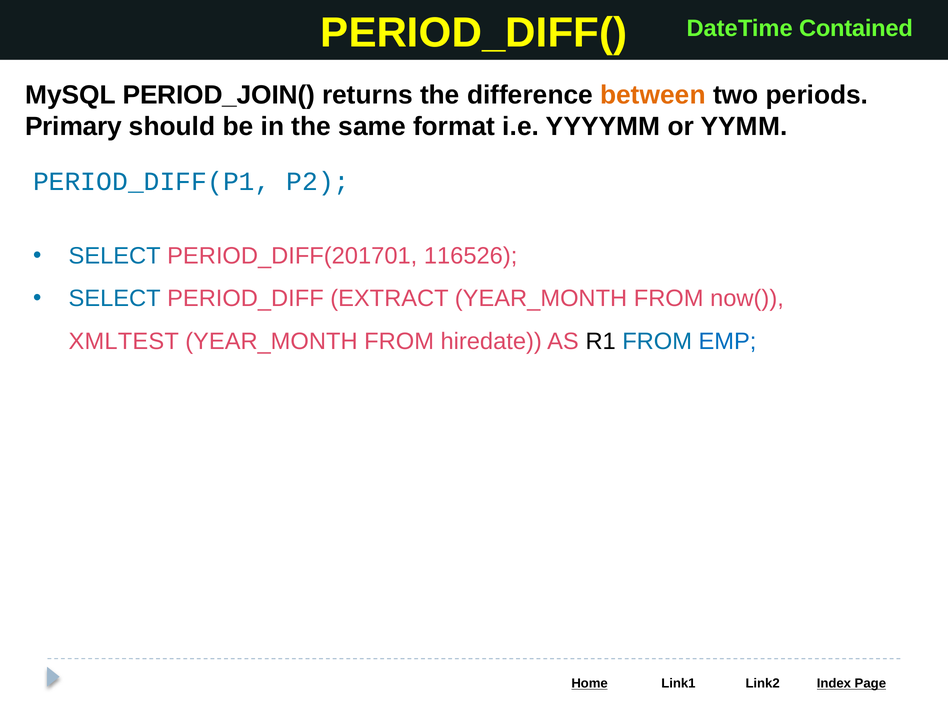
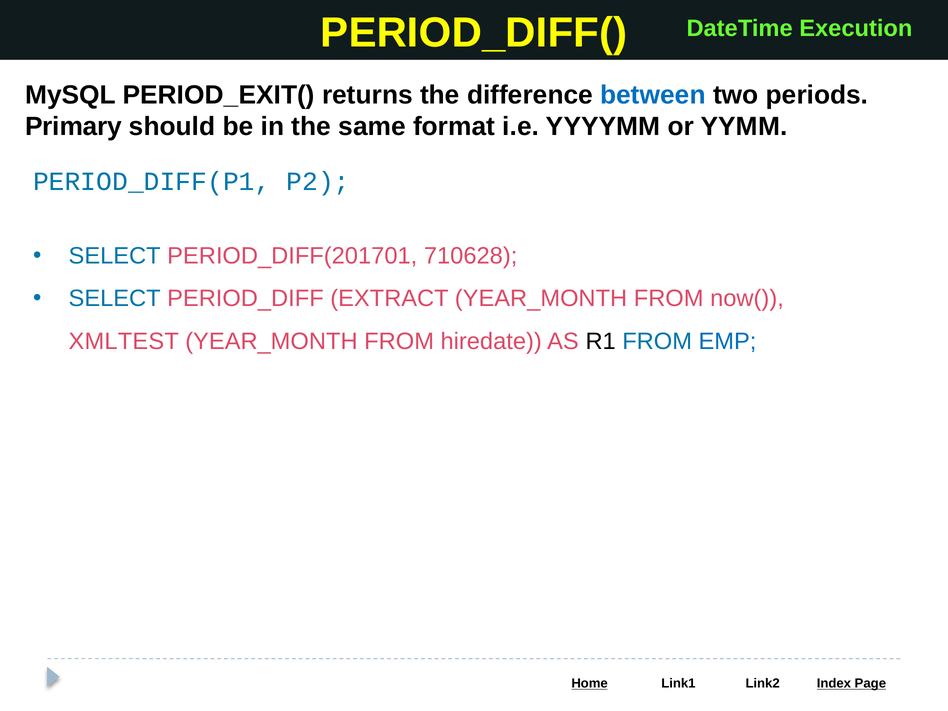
Contained: Contained -> Execution (856, 28)
PERIOD_JOIN(: PERIOD_JOIN( -> PERIOD_EXIT( (219, 95)
between colour: orange -> blue (653, 95)
116526: 116526 -> 710628 (471, 256)
